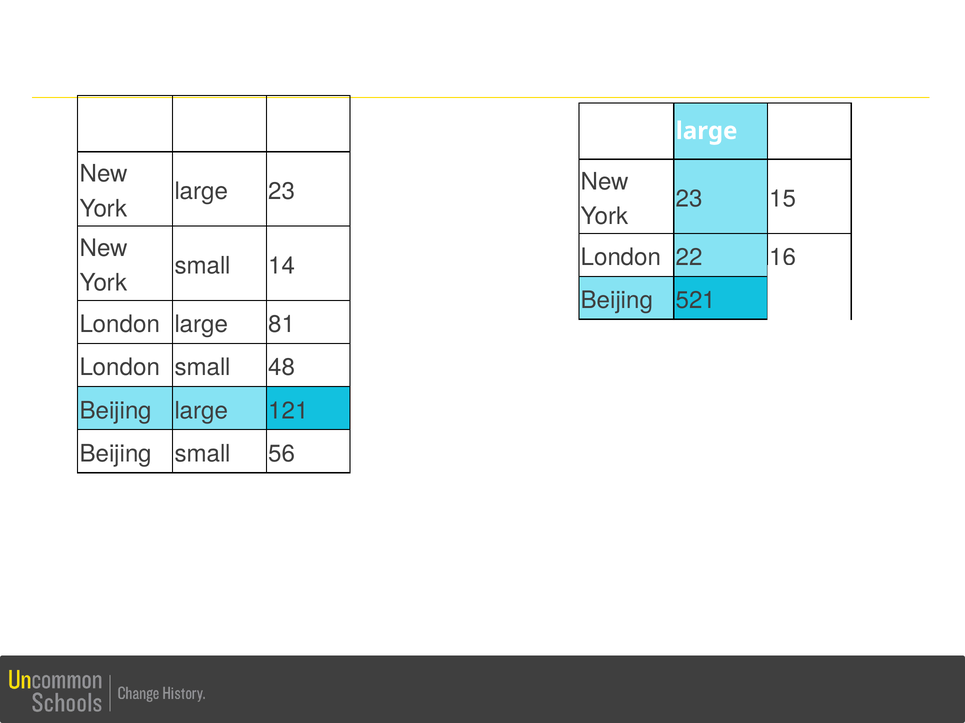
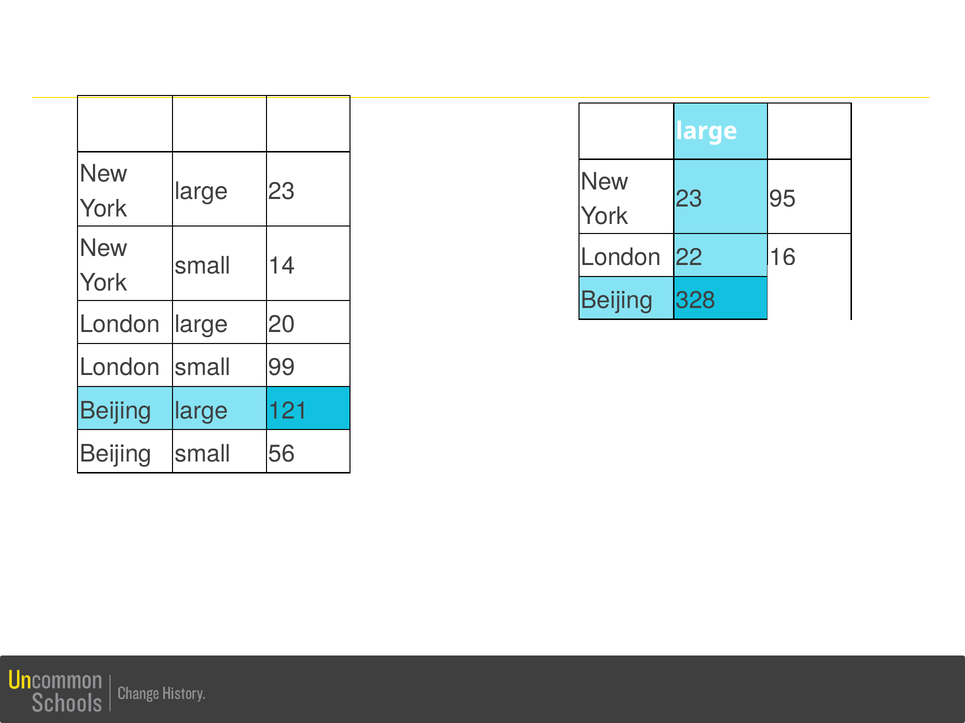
15: 15 -> 95 (783, 199)
521: 521 -> 328 (696, 301)
81: 81 -> 20 (282, 325)
48: 48 -> 99 (282, 368)
